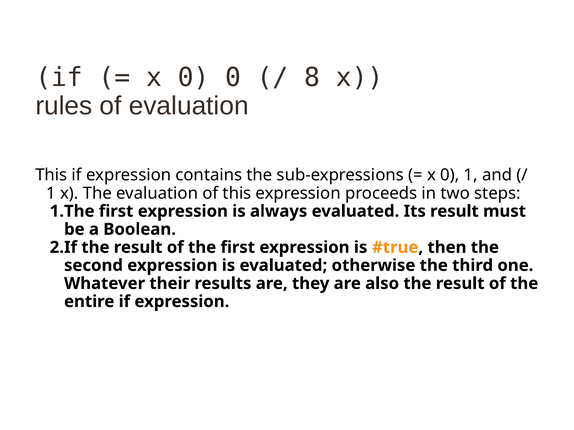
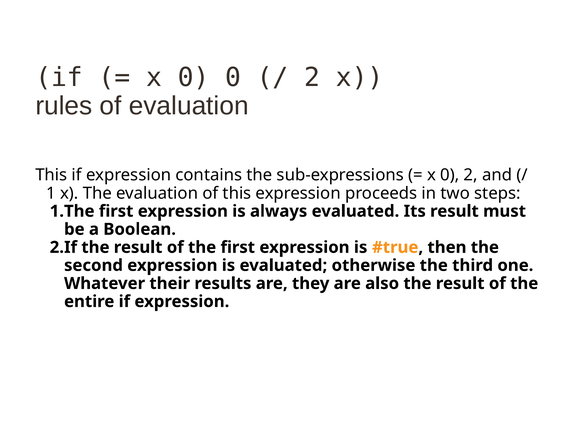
8: 8 -> 2 (312, 78)
0 1: 1 -> 2 (471, 175)
